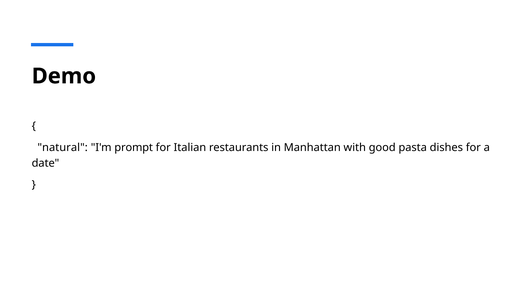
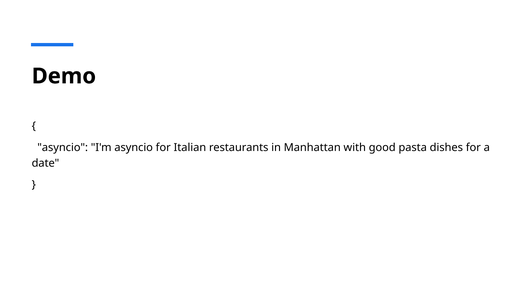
natural: natural -> asyncio (63, 147)
I'm prompt: prompt -> asyncio (134, 147)
